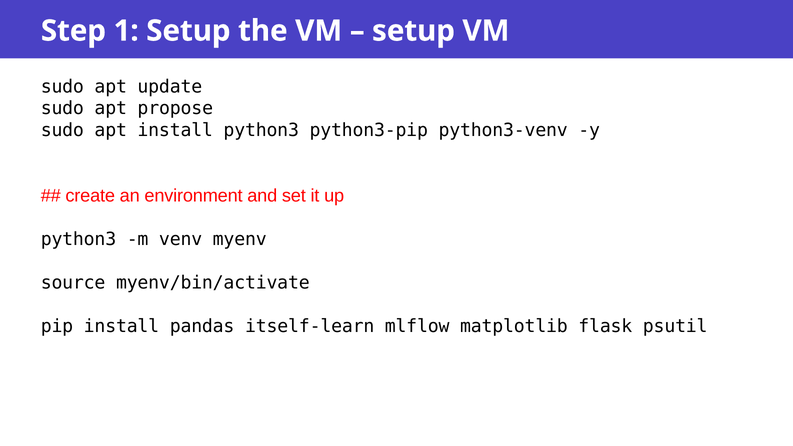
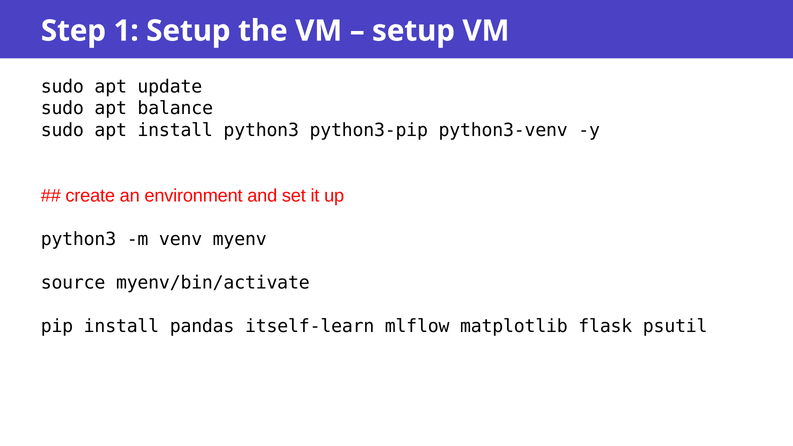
propose: propose -> balance (175, 108)
